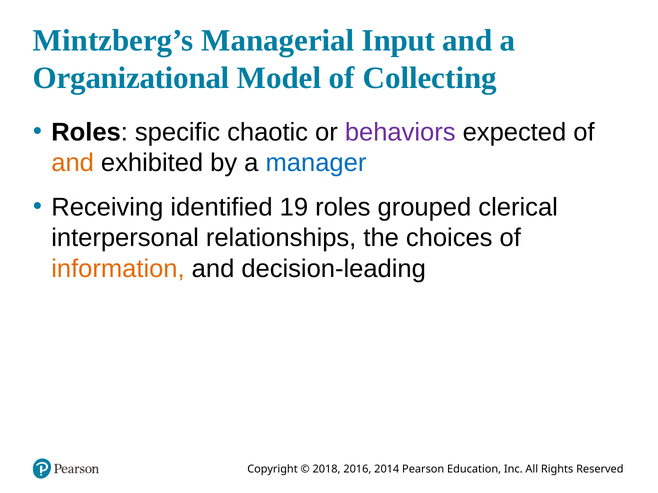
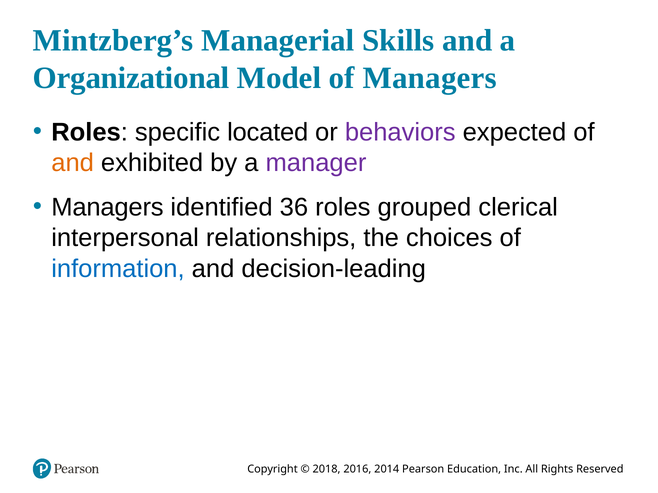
Input: Input -> Skills (398, 41)
of Collecting: Collecting -> Managers (430, 78)
chaotic: chaotic -> located (268, 132)
manager colour: blue -> purple (316, 163)
Receiving: Receiving -> Managers (107, 207)
19: 19 -> 36 (294, 207)
information colour: orange -> blue (118, 269)
